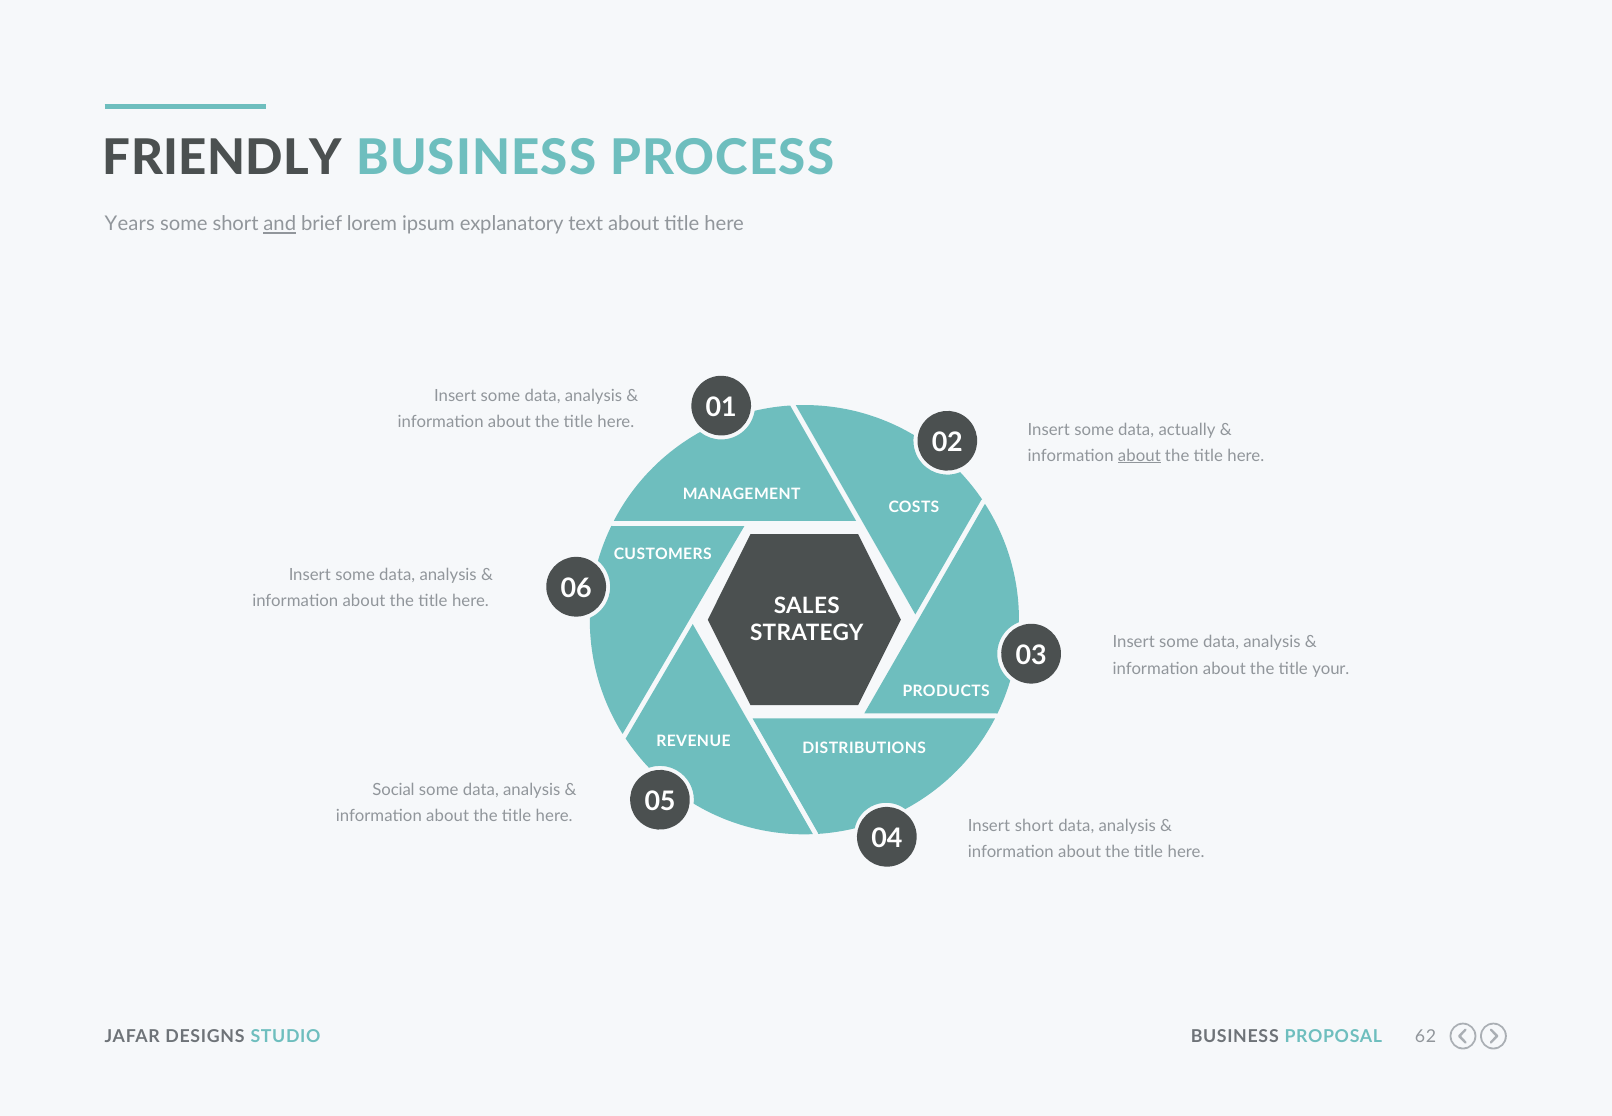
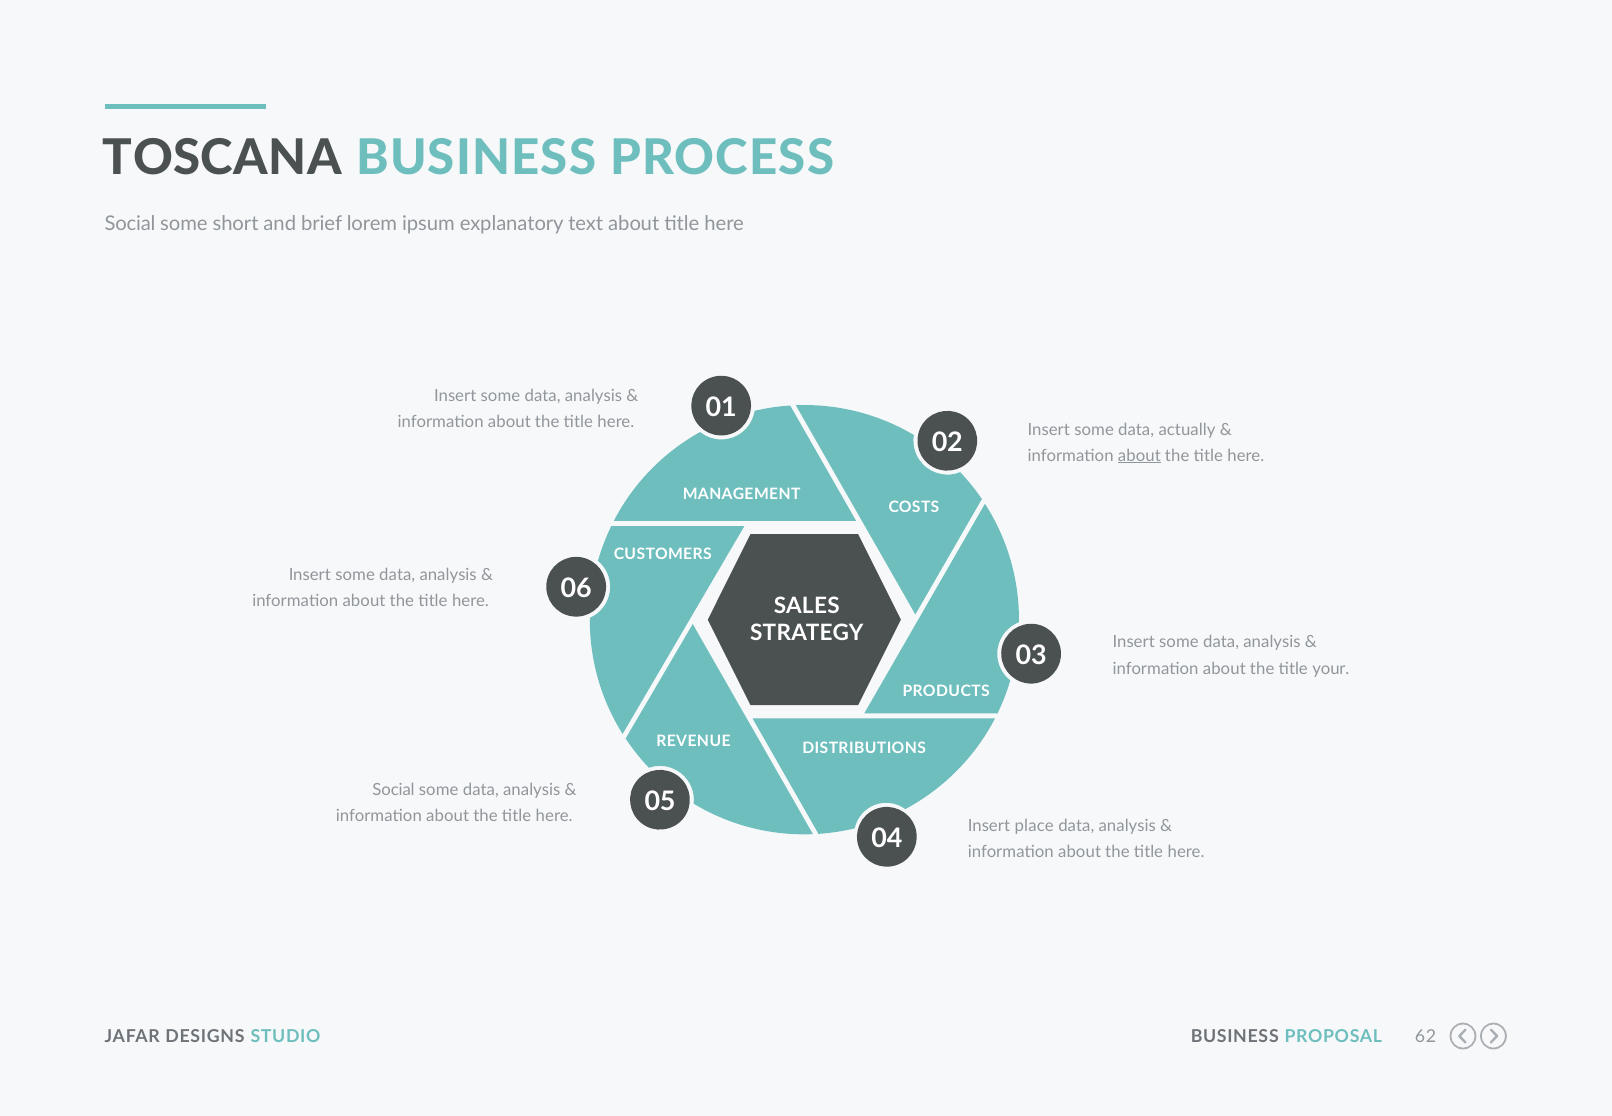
FRIENDLY: FRIENDLY -> TOSCANA (222, 158)
Years: Years -> Social (130, 224)
and underline: present -> none (280, 224)
Insert short: short -> place (1034, 826)
